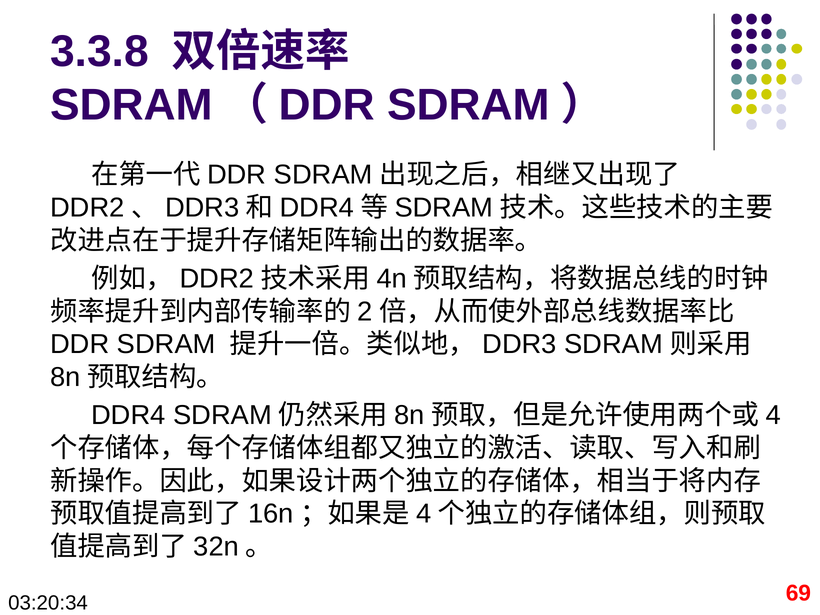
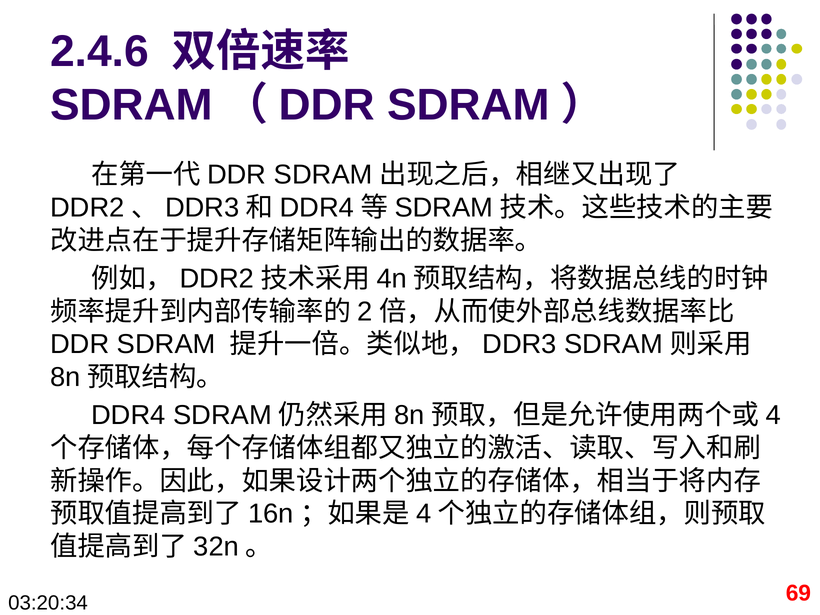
3.3.8: 3.3.8 -> 2.4.6 (100, 52)
